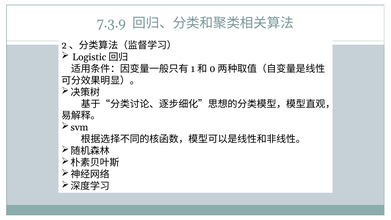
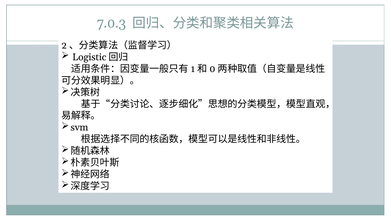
7.3.9: 7.3.9 -> 7.0.3 (112, 23)
